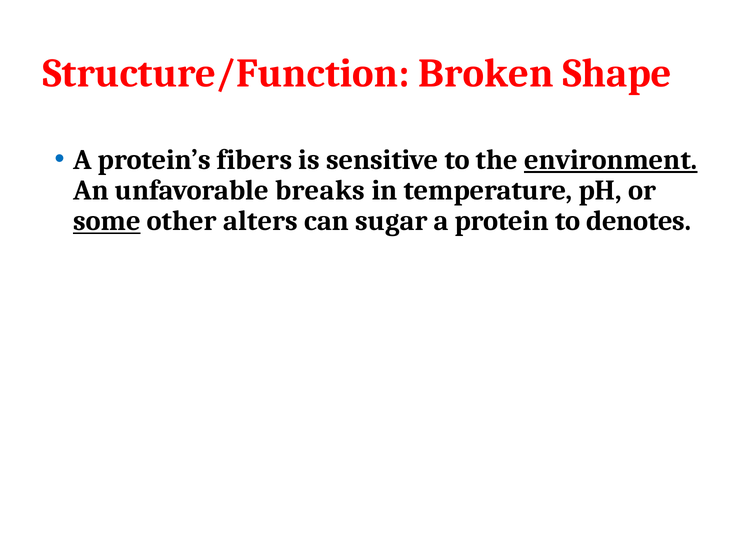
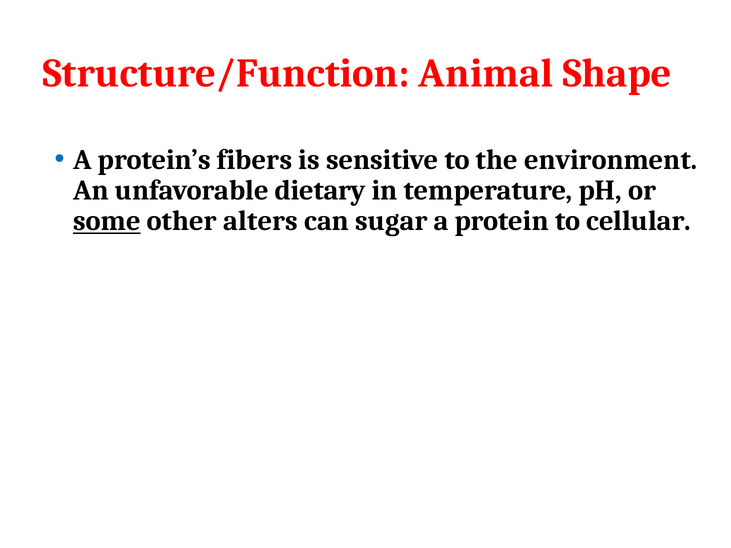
Broken: Broken -> Animal (486, 73)
environment underline: present -> none (611, 160)
breaks: breaks -> dietary (320, 190)
denotes: denotes -> cellular (639, 221)
